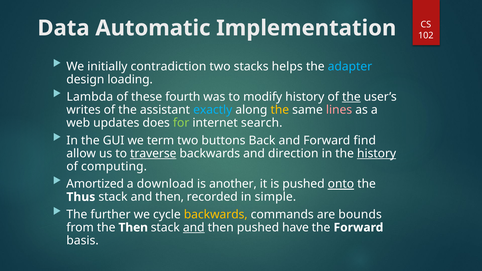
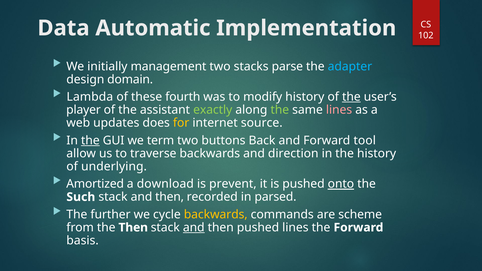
contradiction: contradiction -> management (169, 66)
helps: helps -> parse (287, 66)
loading: loading -> domain (130, 79)
writes: writes -> player (84, 110)
exactly colour: light blue -> light green (213, 110)
the colour: yellow -> light green (280, 110)
for colour: light green -> yellow (181, 123)
search: search -> source (262, 123)
the underline: none -> present (90, 141)
find: find -> tool (365, 141)
traverse underline: present -> none (153, 154)
history underline: present -> none (377, 154)
computing: computing -> underlying (114, 167)
another: another -> prevent (233, 184)
Thus: Thus -> Such (81, 197)
simple: simple -> parsed (275, 197)
bounds: bounds -> scheme (360, 215)
pushed have: have -> lines (295, 228)
